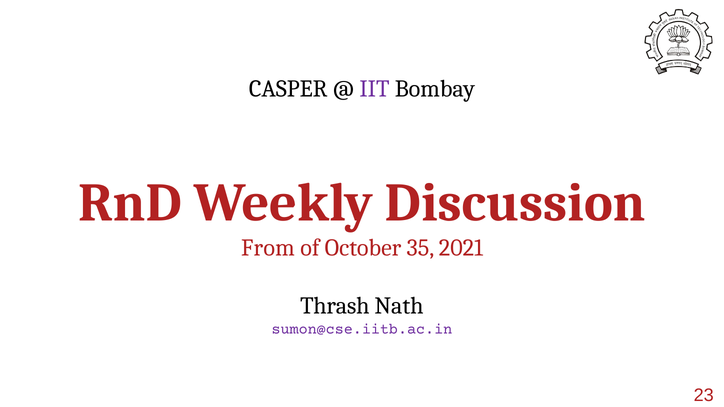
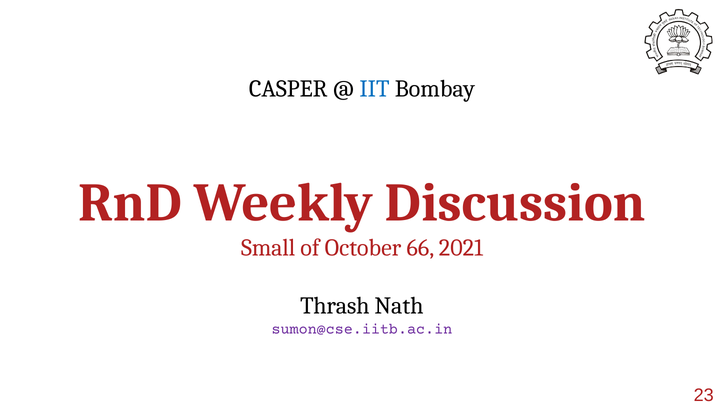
IIT colour: purple -> blue (374, 89)
From: From -> Small (268, 248)
35: 35 -> 66 (420, 248)
